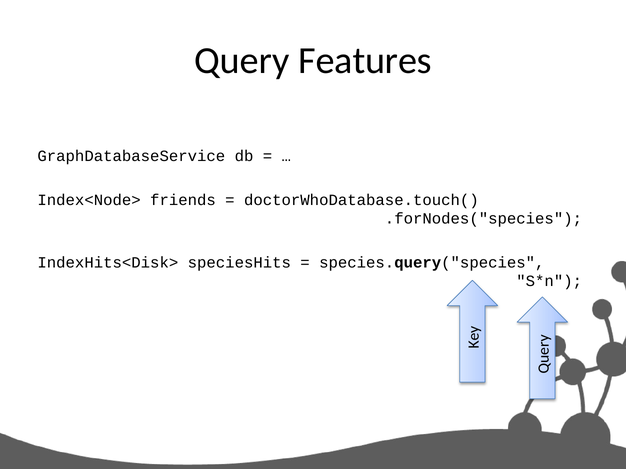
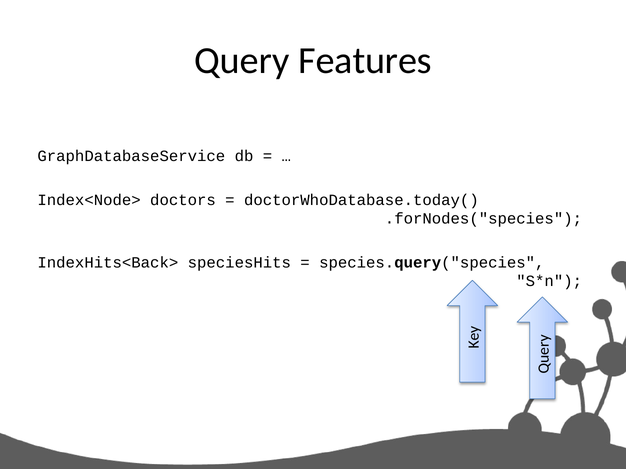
friends: friends -> doctors (183, 200)
doctorWhoDatabase.touch(: doctorWhoDatabase.touch( -> doctorWhoDatabase.today( (361, 200)
IndexHits<Disk>: IndexHits<Disk> -> IndexHits<Back> (108, 263)
